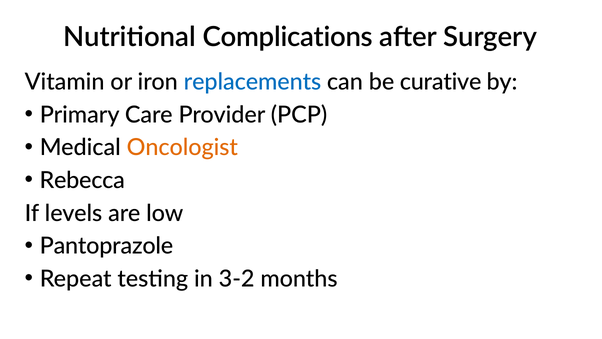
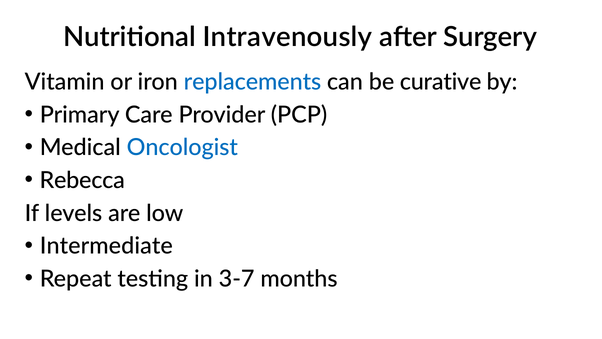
Complications: Complications -> Intravenously (287, 37)
Oncologist colour: orange -> blue (182, 148)
Pantoprazole: Pantoprazole -> Intermediate (106, 246)
3-2: 3-2 -> 3-7 (237, 279)
